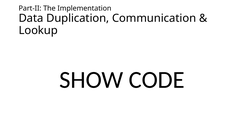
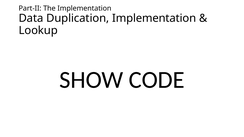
Duplication Communication: Communication -> Implementation (154, 18)
